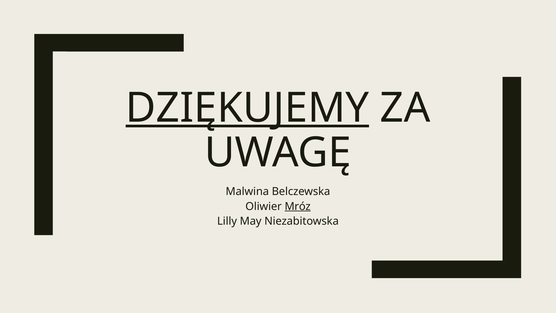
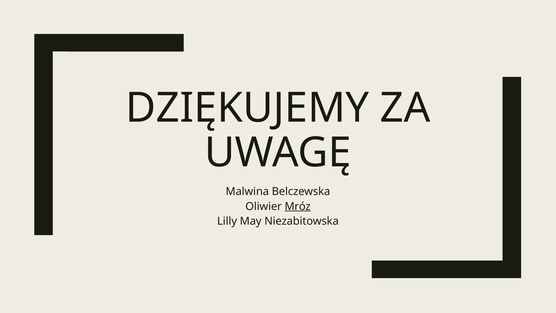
DZIĘKUJEMY underline: present -> none (247, 108)
